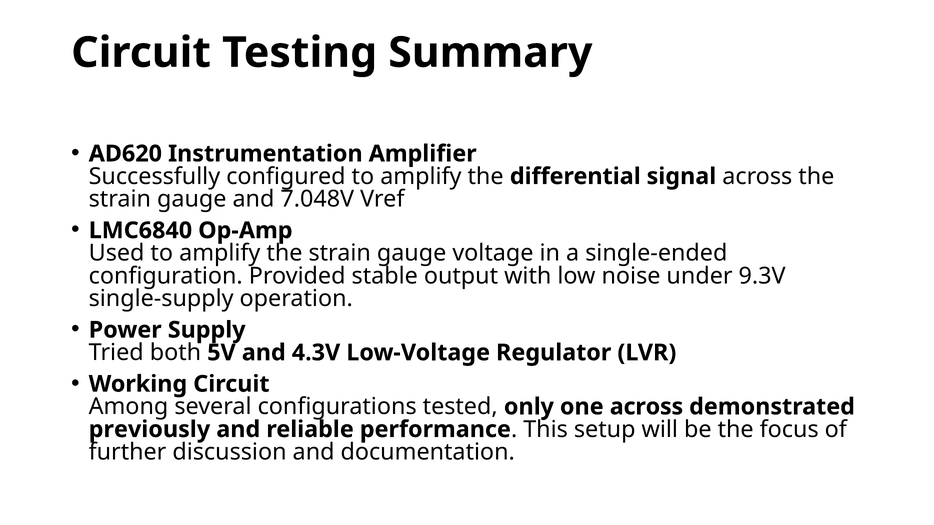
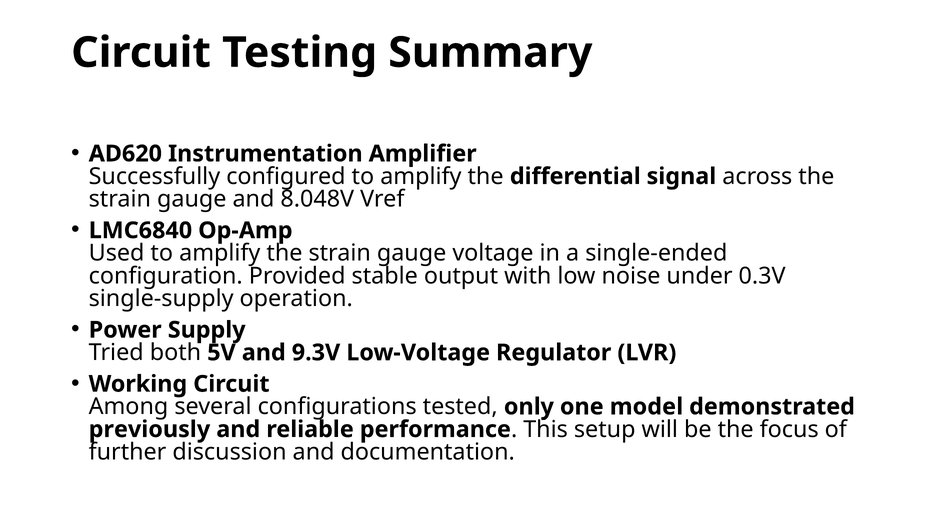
7.048V: 7.048V -> 8.048V (317, 199)
9.3V: 9.3V -> 0.3V (762, 276)
4.3V: 4.3V -> 9.3V (316, 353)
one across: across -> model (646, 407)
